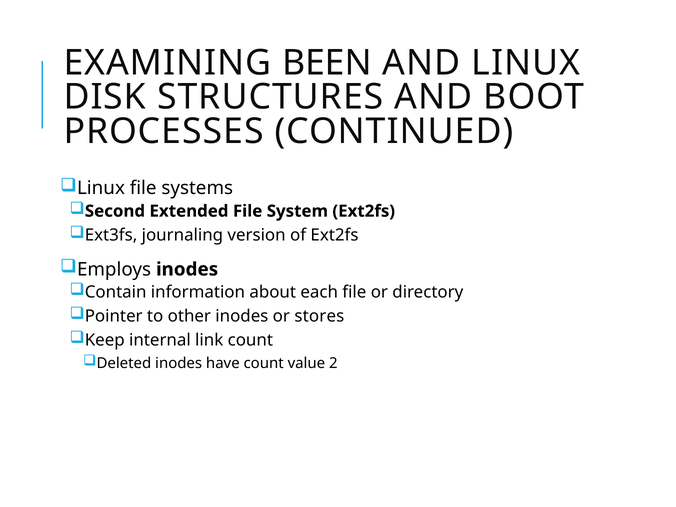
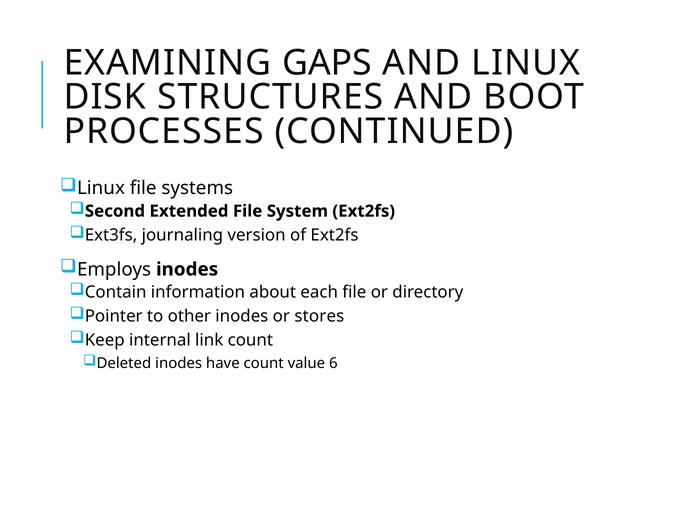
BEEN: BEEN -> GAPS (327, 63)
2: 2 -> 6 (333, 363)
